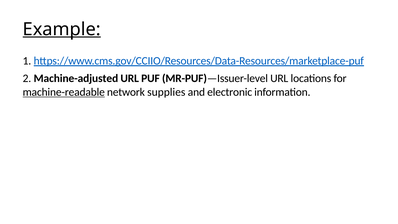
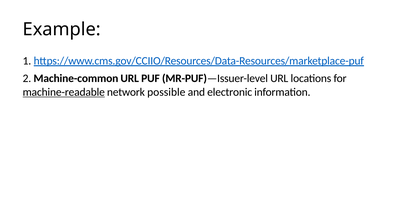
Example underline: present -> none (62, 29)
Machine-adjusted: Machine-adjusted -> Machine-common (76, 78)
supplies: supplies -> possible (166, 92)
